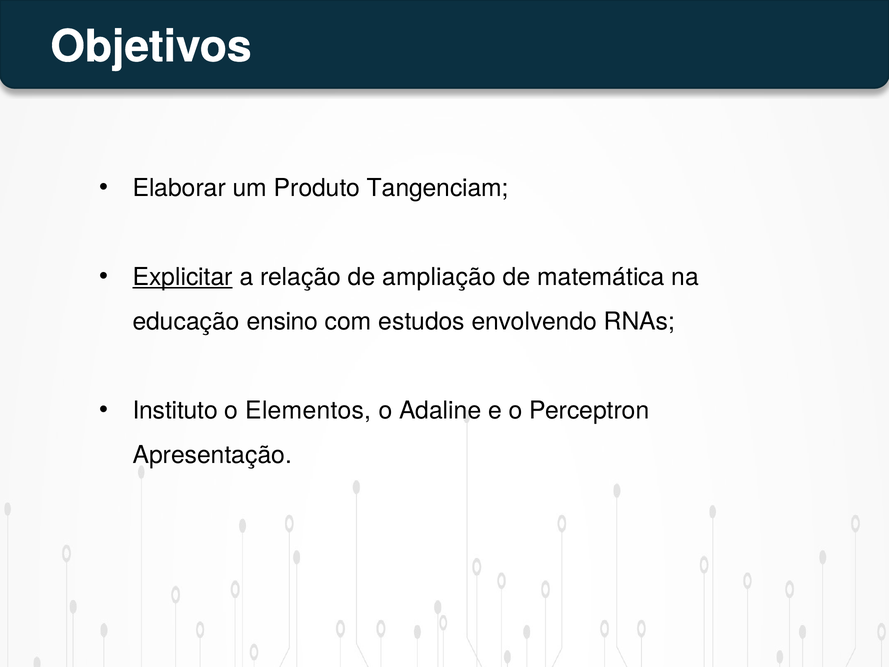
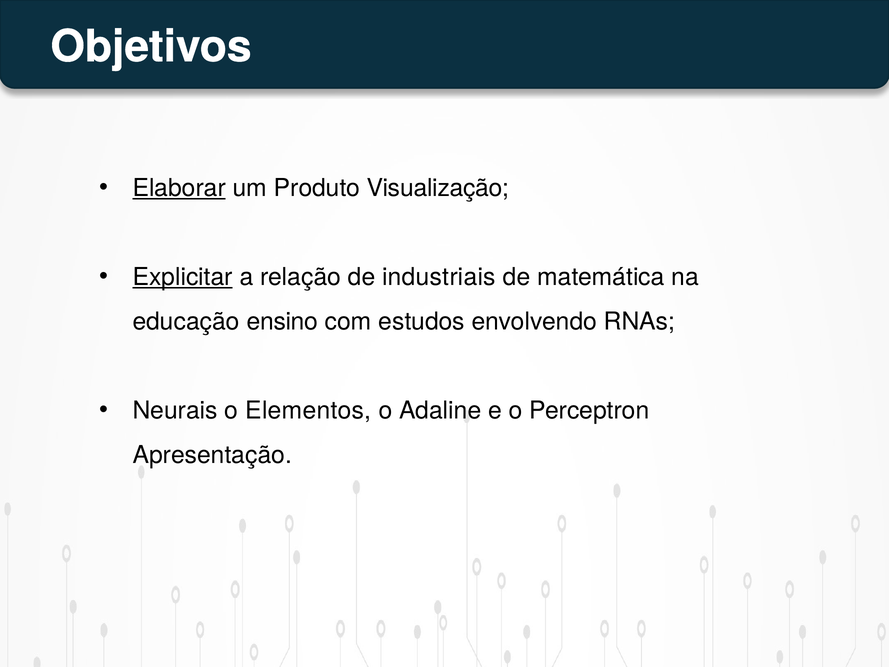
Elaborar underline: none -> present (179, 188)
Tangenciam: Tangenciam -> Visualização (438, 188)
ampliação: ampliação -> industriais (439, 277)
Instituto: Instituto -> Neurais (175, 410)
